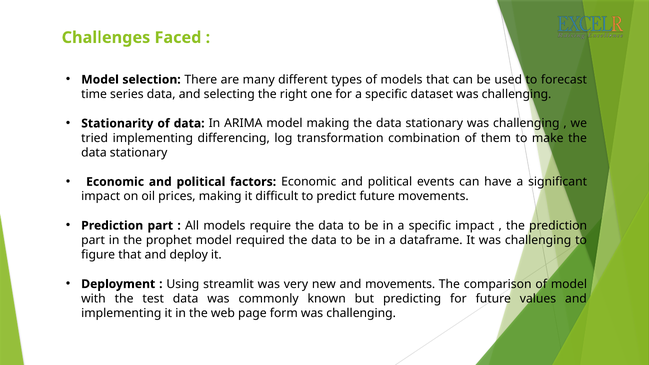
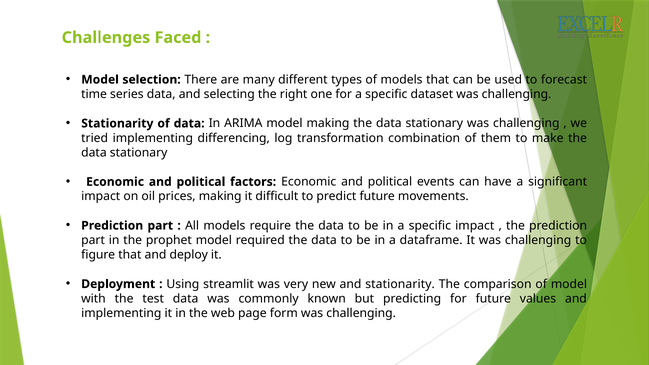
and movements: movements -> stationarity (400, 284)
